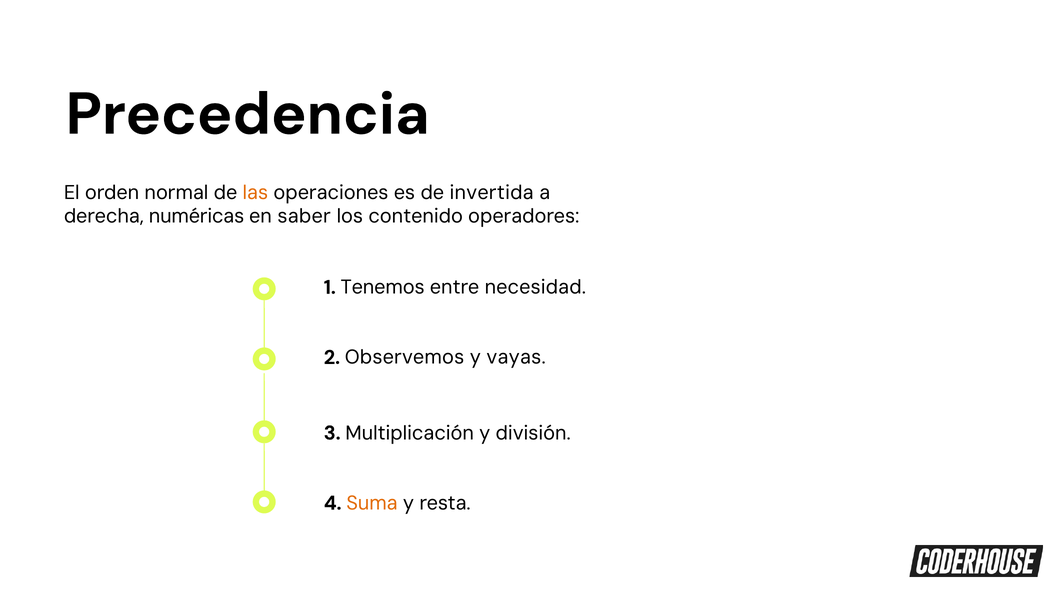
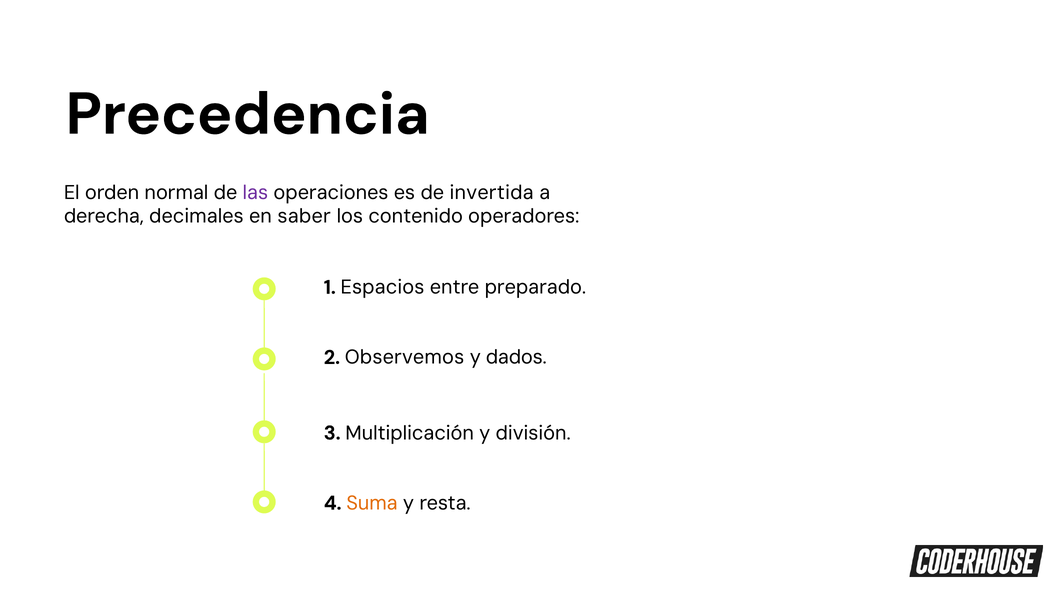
las colour: orange -> purple (255, 193)
numéricas: numéricas -> decimales (196, 217)
Tenemos: Tenemos -> Espacios (383, 288)
necesidad: necesidad -> preparado (535, 288)
vayas: vayas -> dados (516, 358)
